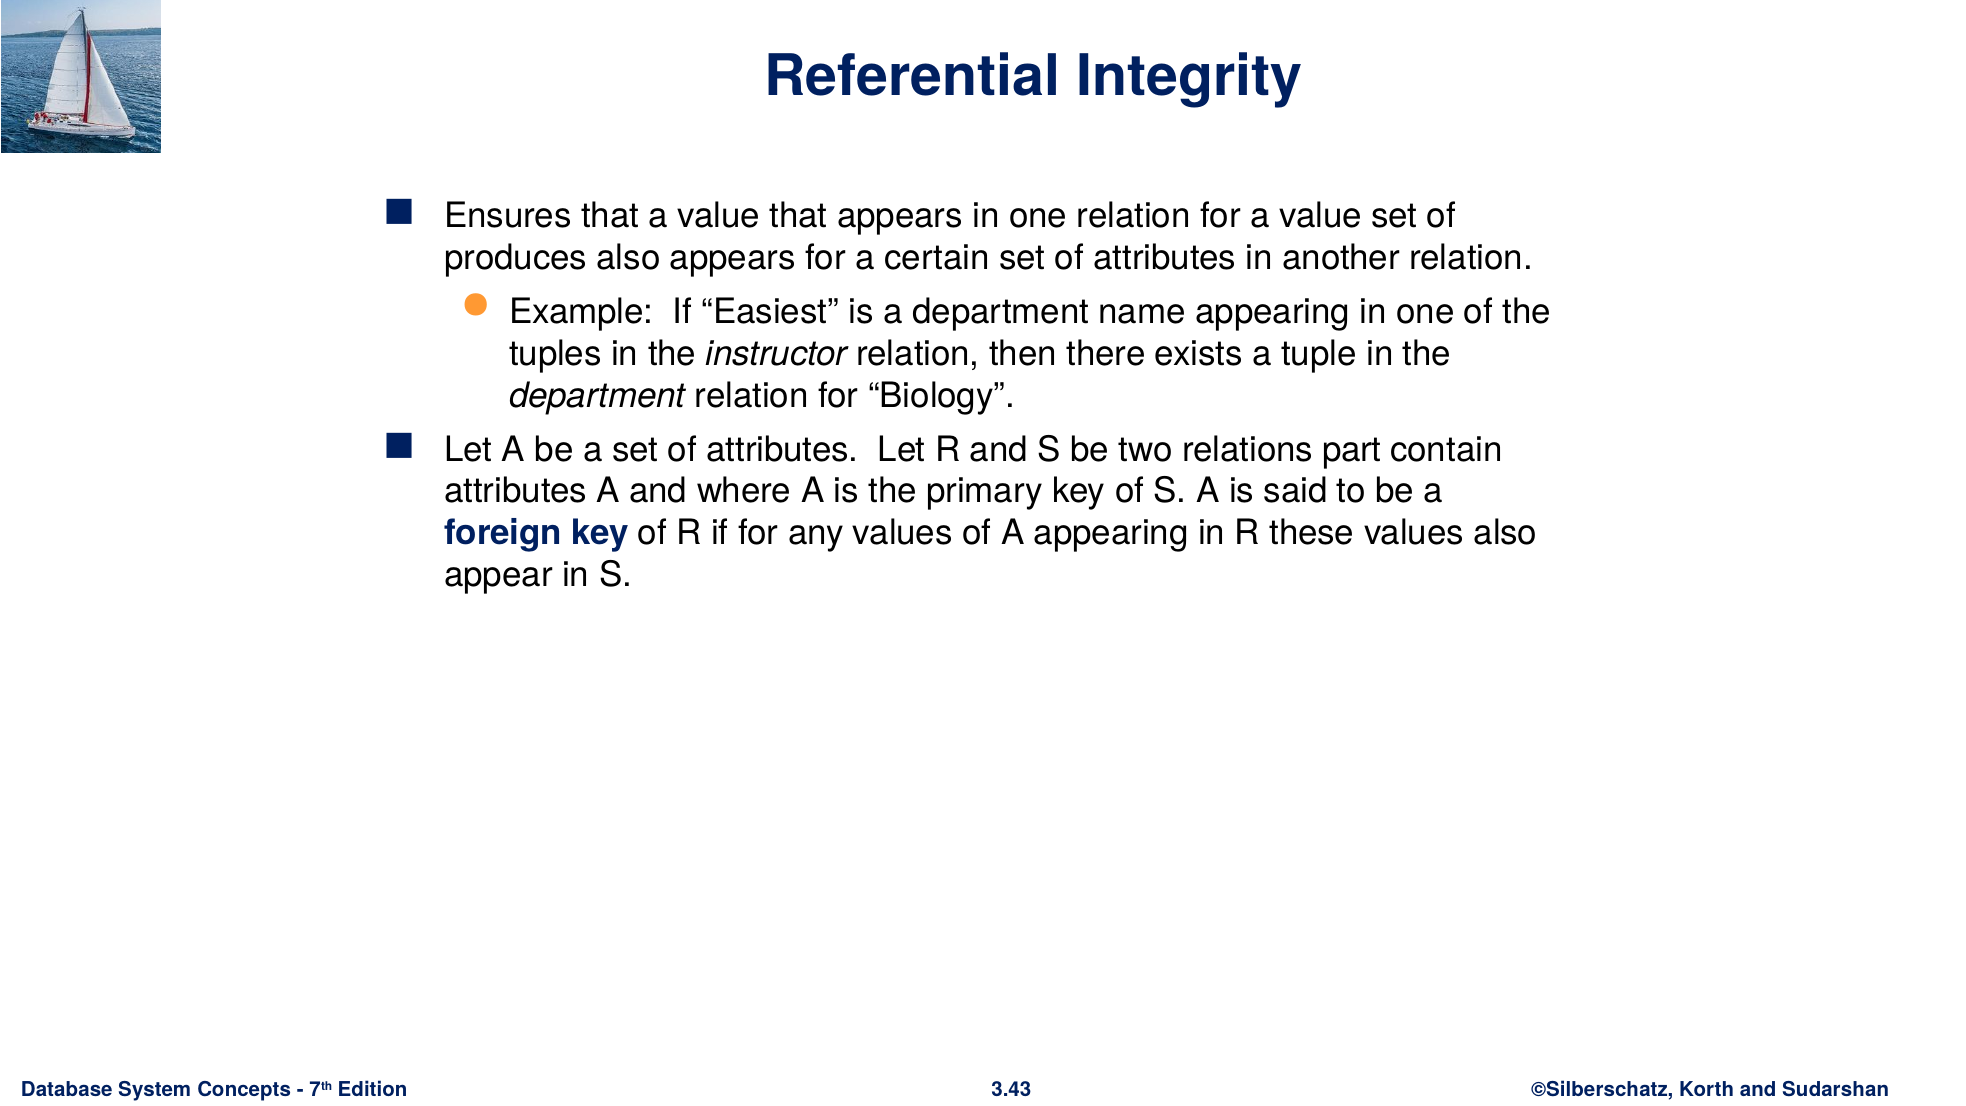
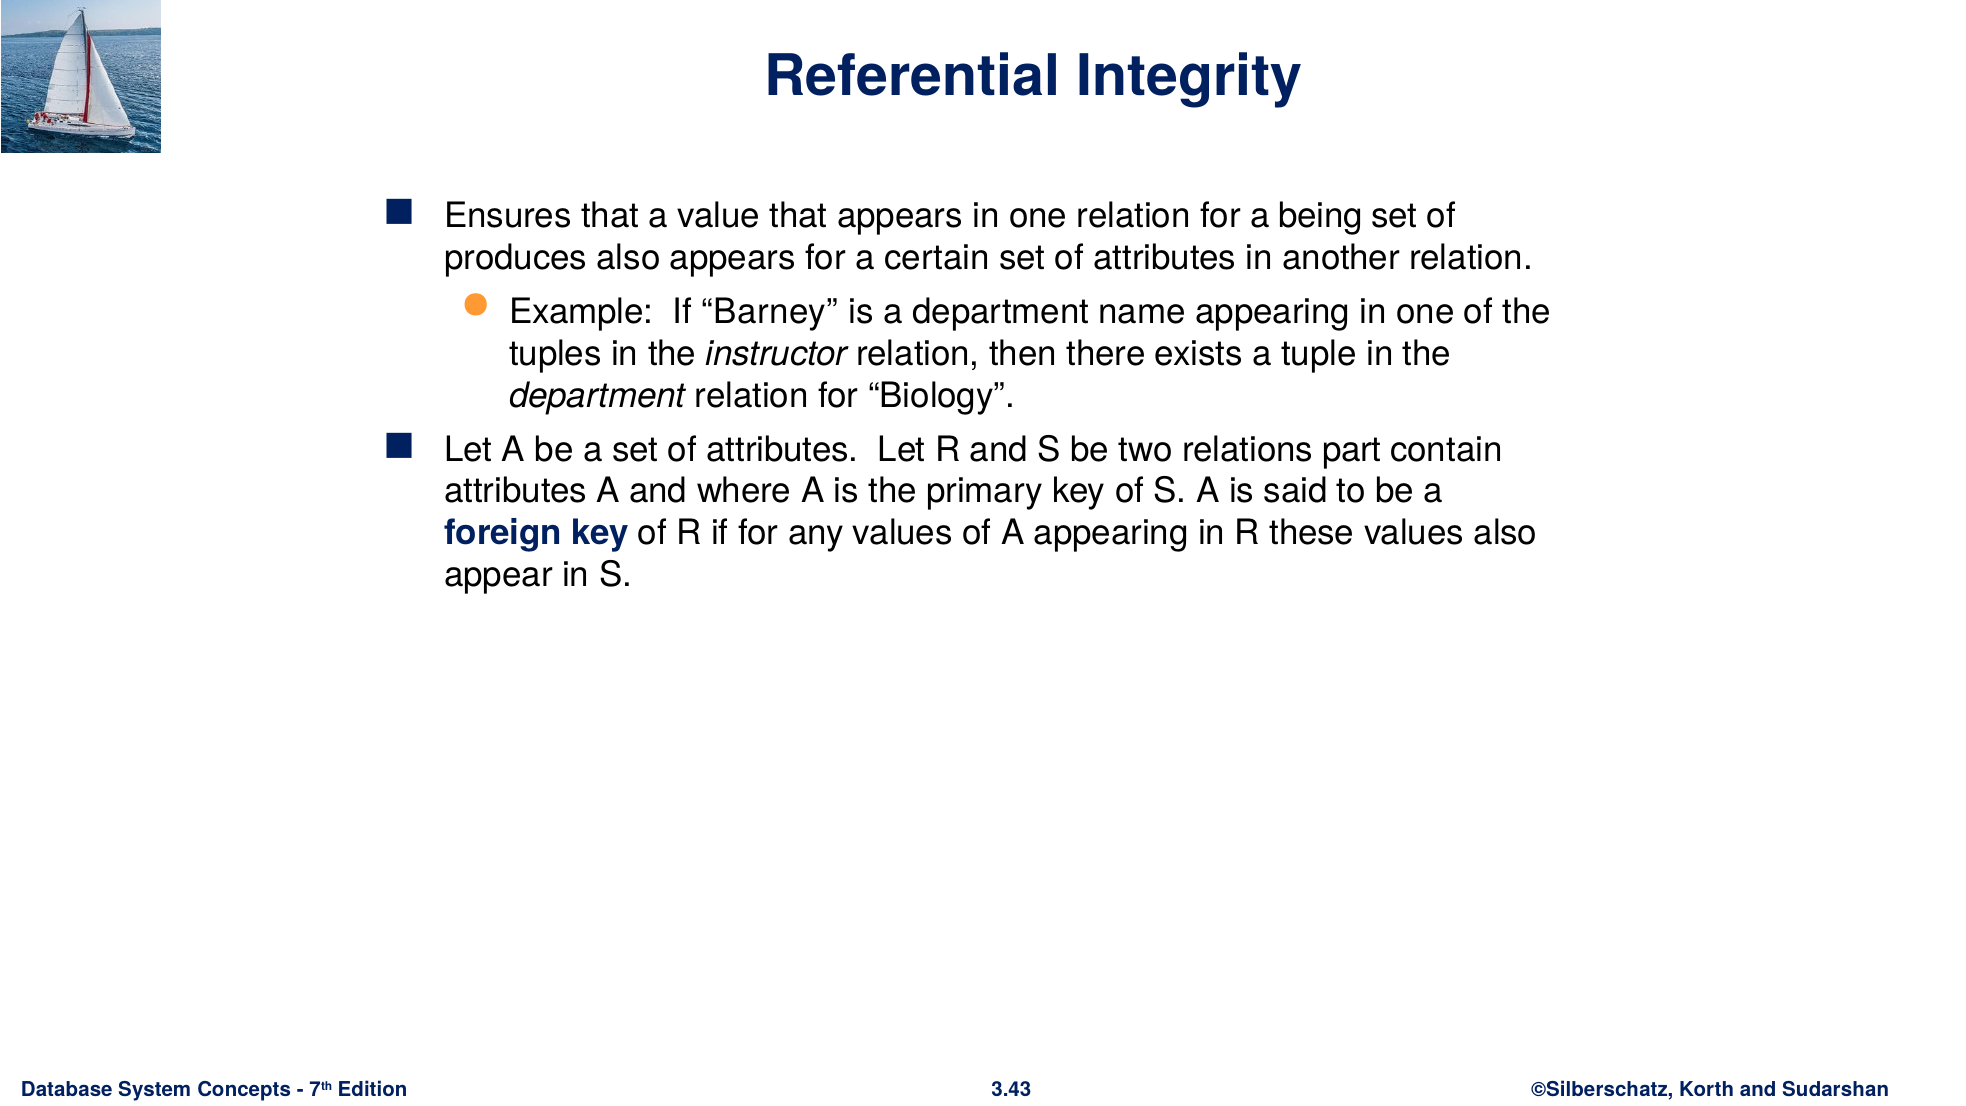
for a value: value -> being (1321, 216)
Easiest: Easiest -> Barney (770, 312)
